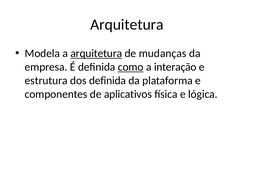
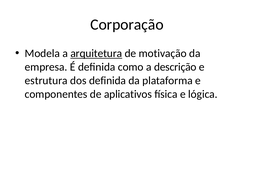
Arquitetura: Arquitetura -> Corporação (127, 25)
mudanças: mudanças -> motivação (163, 53)
como underline: present -> none (131, 67)
interação: interação -> descrição (175, 67)
